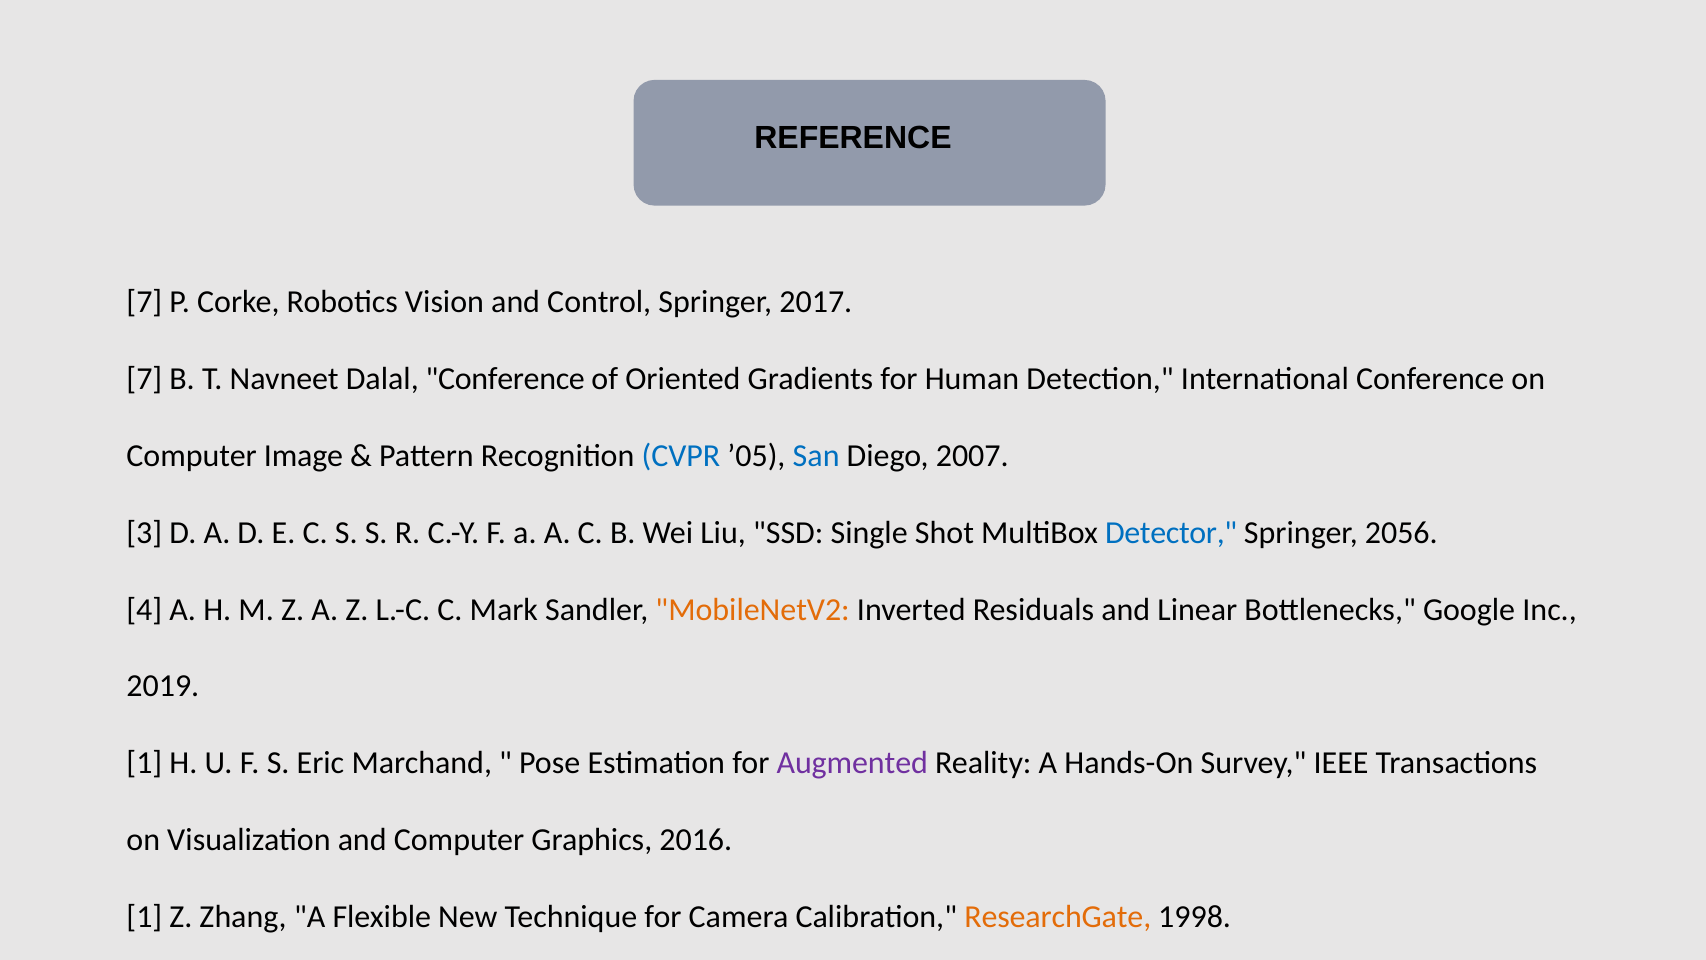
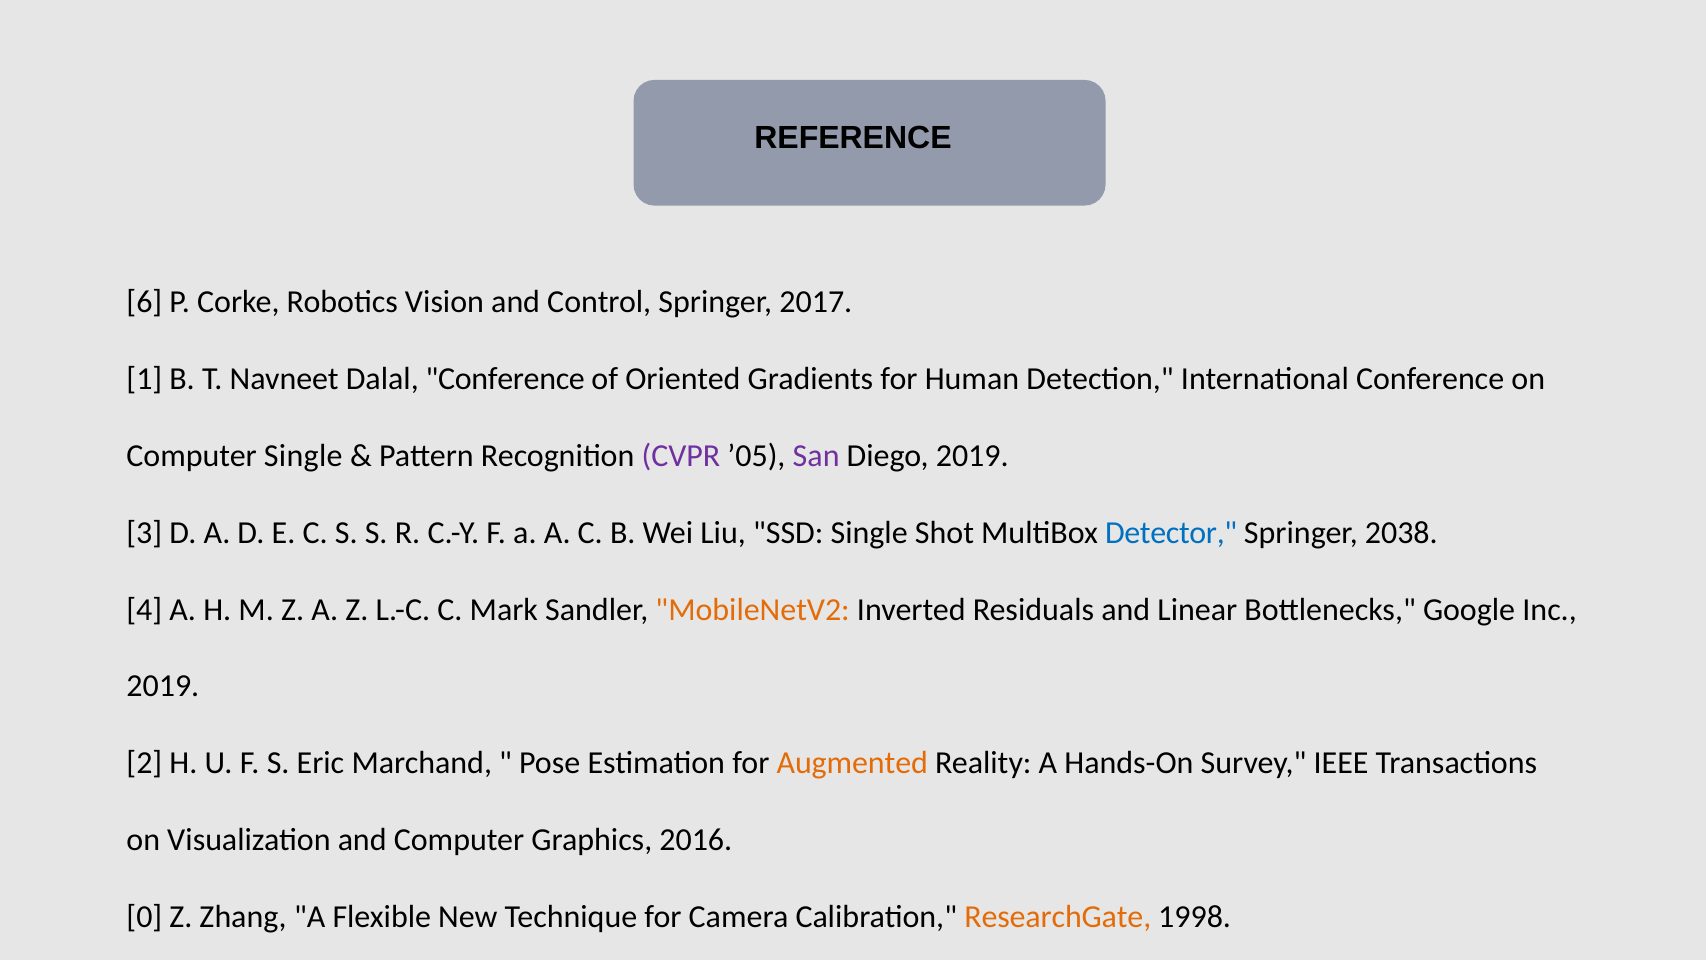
7: 7 -> 6 (144, 302)
7: 7 -> 1 (144, 379)
Computer Image: Image -> Single (303, 456)
CVPR colour: blue -> purple (681, 456)
San colour: blue -> purple (816, 456)
Diego 2007: 2007 -> 2019 (972, 456)
2056: 2056 -> 2038 (1401, 532)
1: 1 -> 2 (144, 763)
Augmented colour: purple -> orange (852, 763)
1: 1 -> 0 (144, 916)
